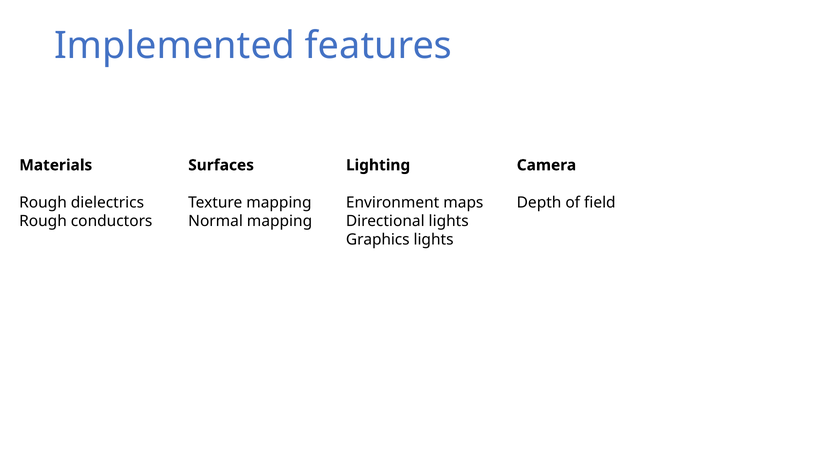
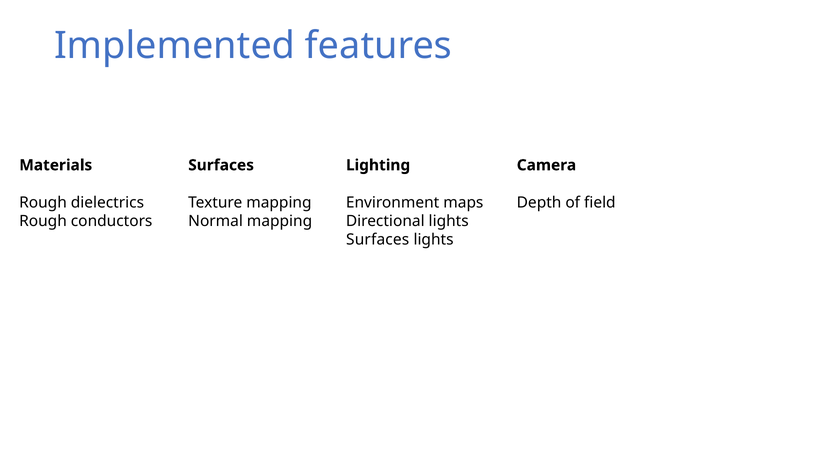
Graphics: Graphics -> Surfaces (378, 239)
